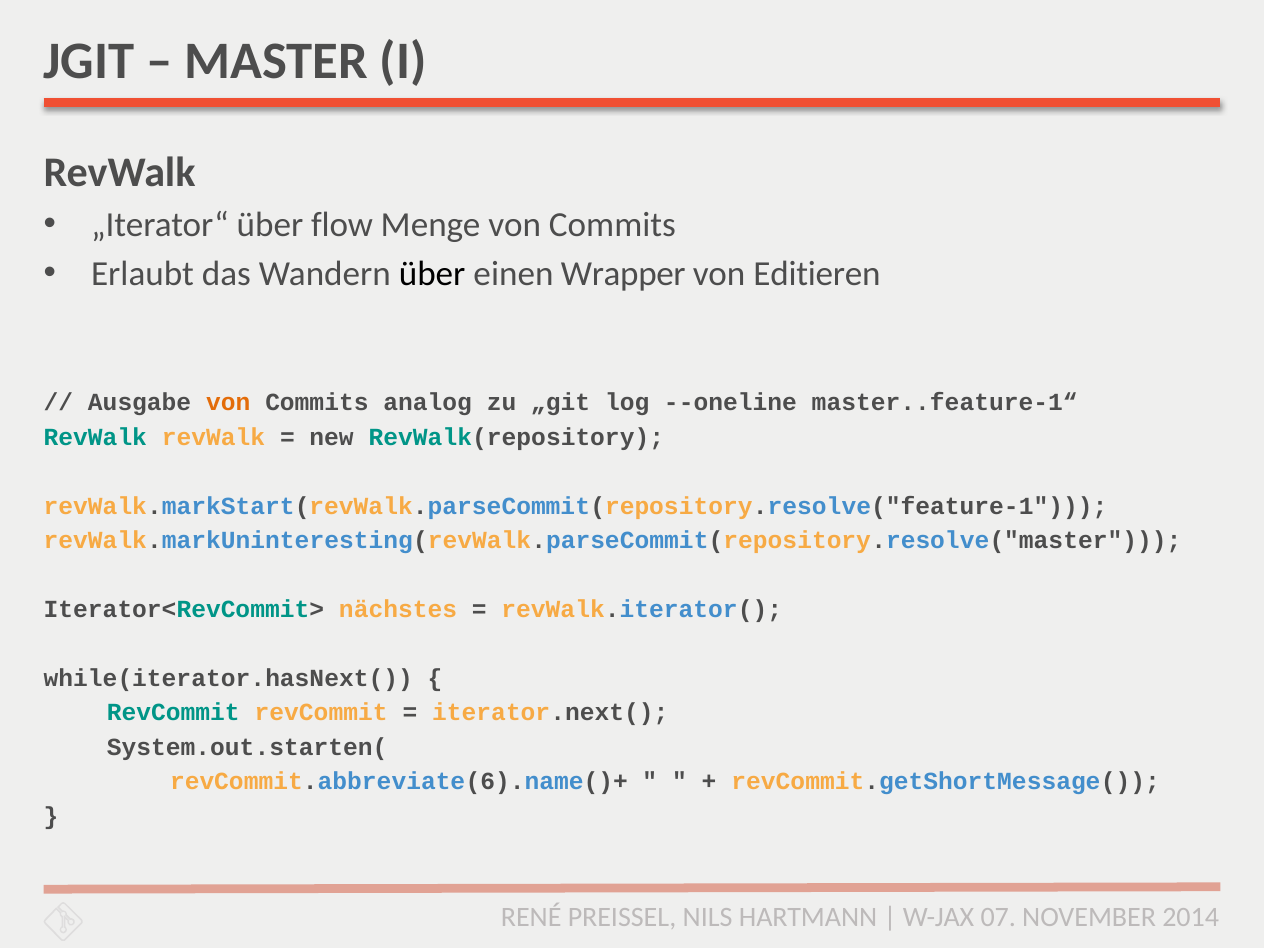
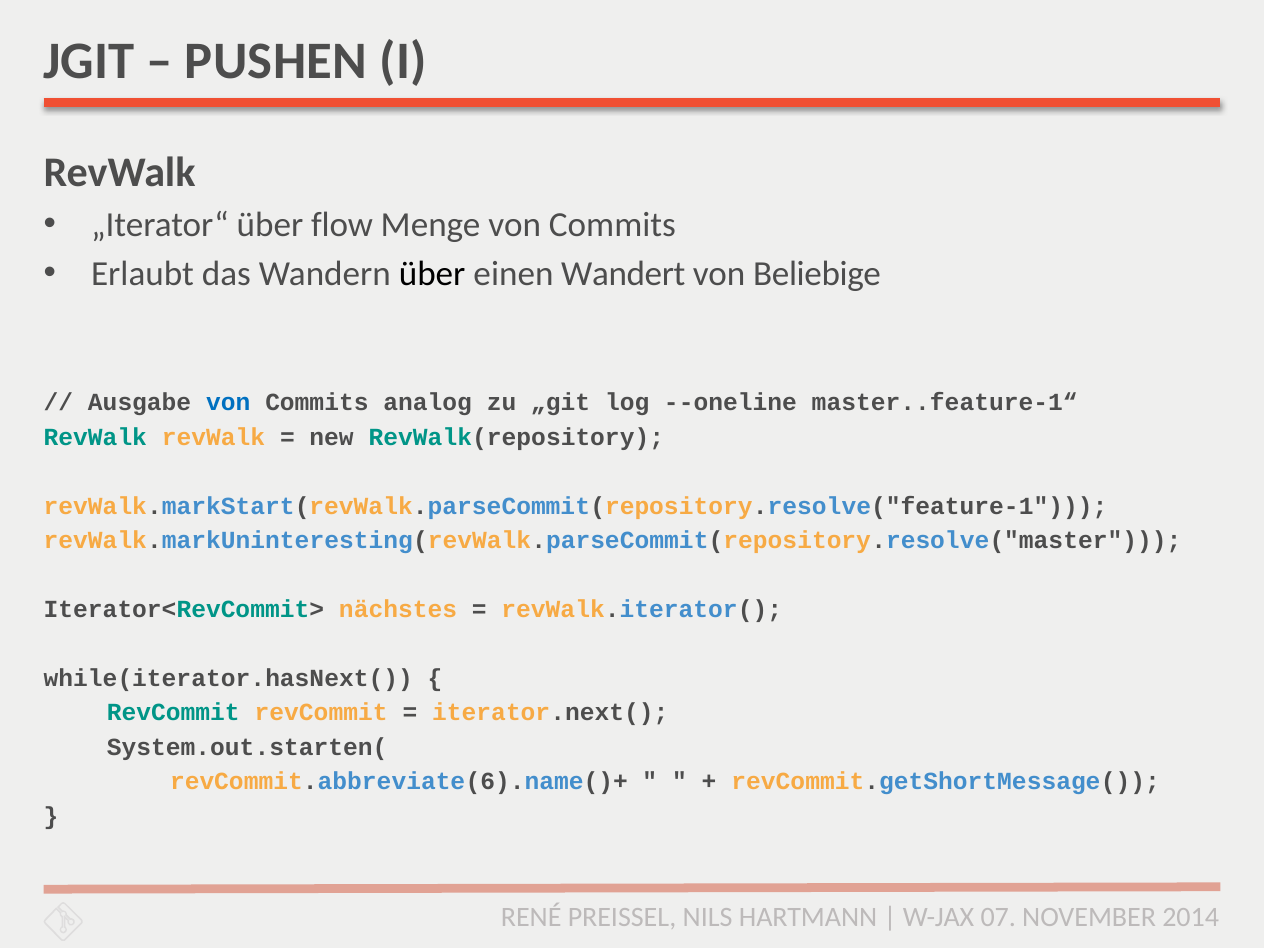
MASTER: MASTER -> PUSHEN (276, 61)
Wrapper: Wrapper -> Wandert (623, 274)
Editieren: Editieren -> Beliebige (817, 274)
von colour: orange -> blue (228, 403)
